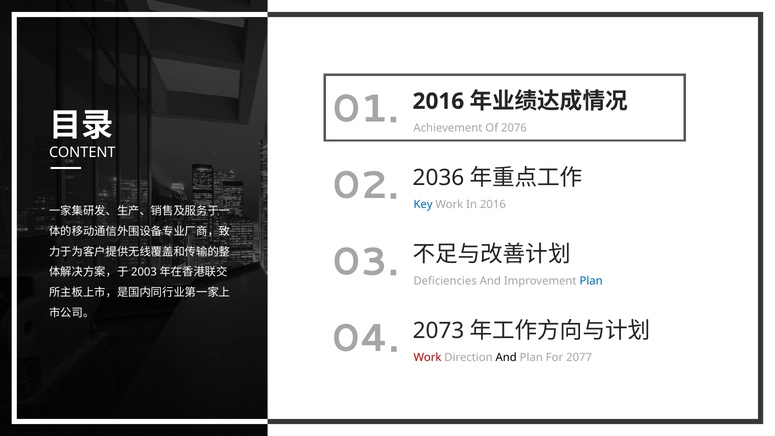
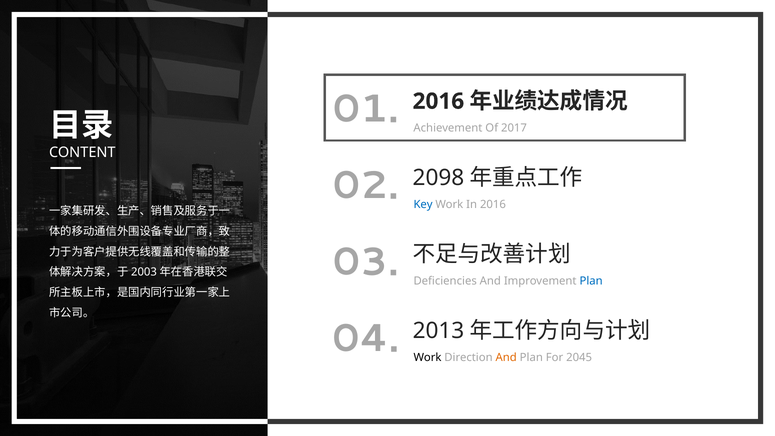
2076: 2076 -> 2017 (514, 128)
2036: 2036 -> 2098 (438, 178)
2073: 2073 -> 2013 (438, 331)
Work colour: red -> black (427, 358)
And colour: black -> orange (506, 358)
2077: 2077 -> 2045 (579, 358)
